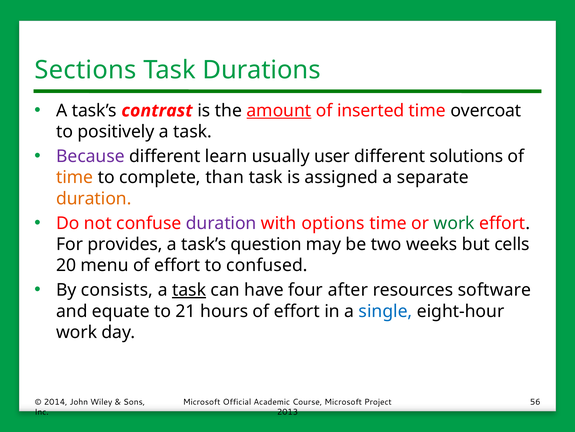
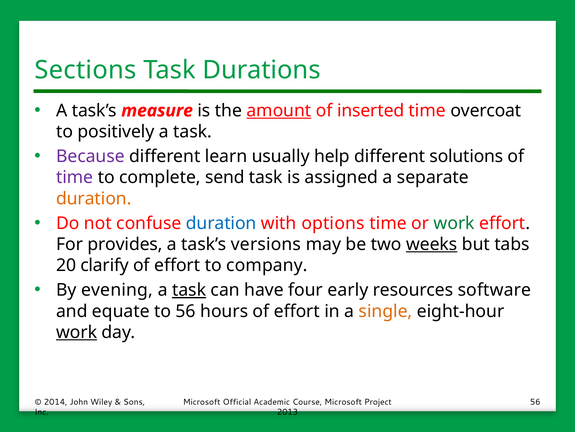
contrast: contrast -> measure (157, 110)
user: user -> help (332, 156)
time colour: orange -> purple (75, 177)
than: than -> send (225, 177)
duration colour: purple -> blue (221, 223)
question: question -> versions (266, 244)
weeks underline: none -> present (432, 244)
cells: cells -> tabs (512, 244)
menu: menu -> clarify (105, 265)
confused: confused -> company (267, 265)
consists: consists -> evening (117, 290)
after: after -> early (348, 290)
to 21: 21 -> 56 (186, 311)
single colour: blue -> orange (385, 311)
work underline: none -> present (77, 332)
